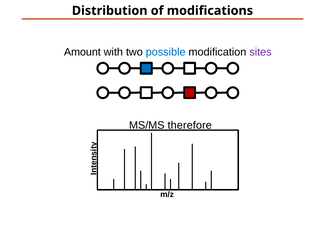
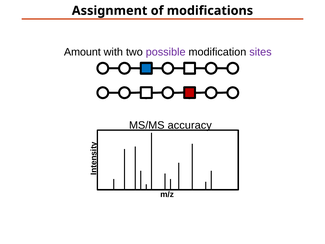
Distribution: Distribution -> Assignment (110, 11)
possible colour: blue -> purple (166, 52)
therefore: therefore -> accuracy (190, 125)
